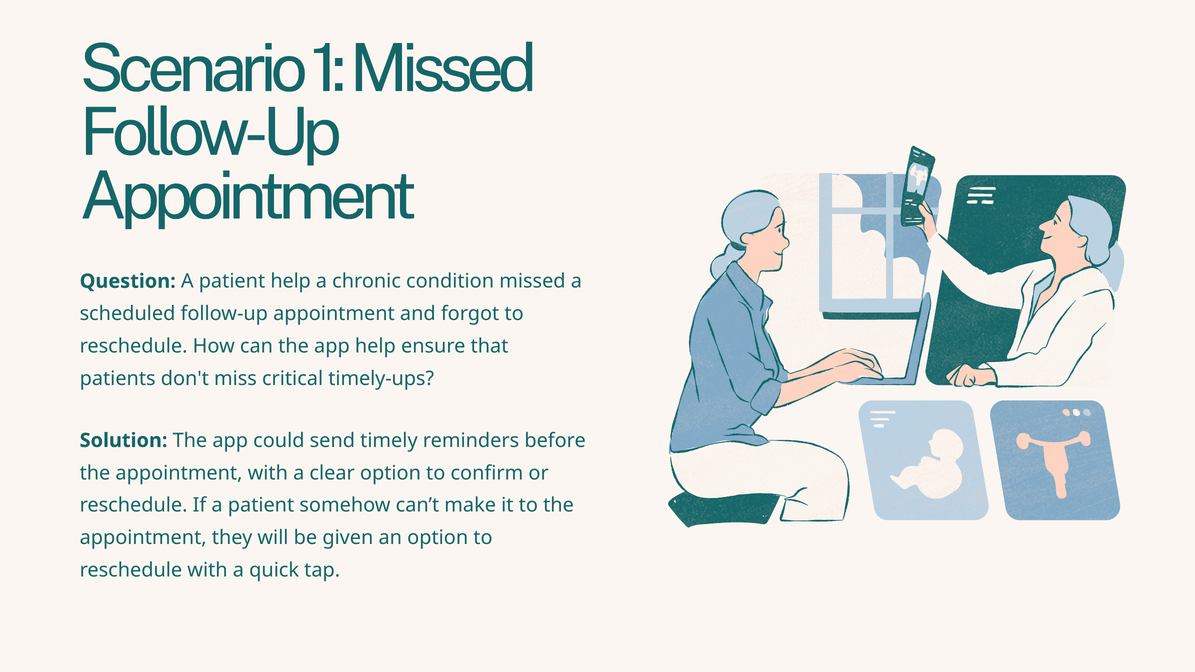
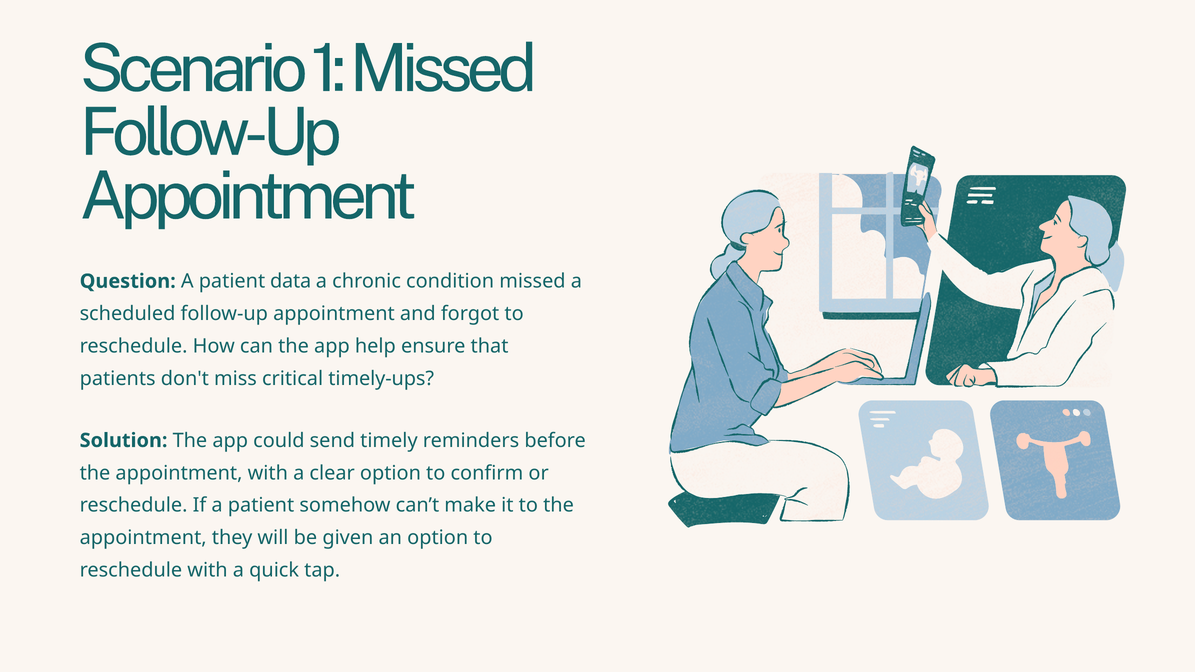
patient help: help -> data (291, 281)
